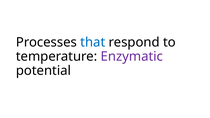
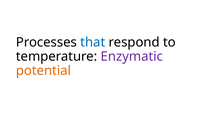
potential colour: black -> orange (43, 71)
